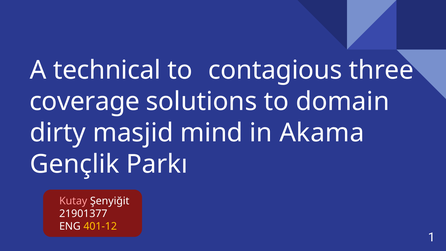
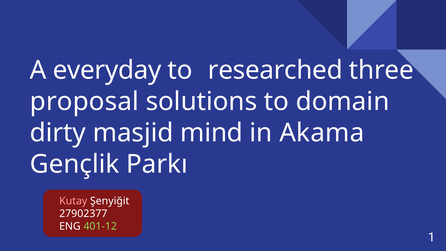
technical: technical -> everyday (107, 70)
contagious: contagious -> researched (275, 70)
coverage: coverage -> proposal (84, 102)
21901377: 21901377 -> 27902377 (83, 214)
401-12 colour: yellow -> light green (100, 226)
